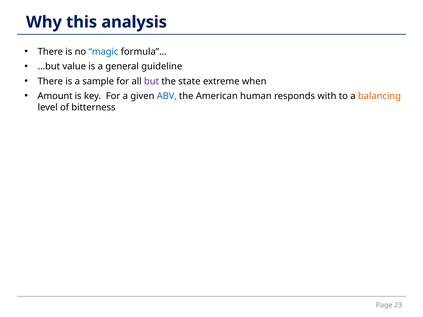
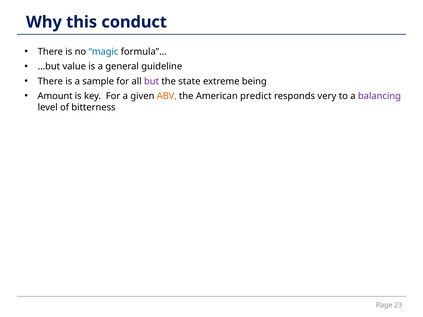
analysis: analysis -> conduct (134, 22)
when: when -> being (254, 81)
ABV colour: blue -> orange (167, 96)
human: human -> predict (256, 96)
with: with -> very (327, 96)
balancing colour: orange -> purple (379, 96)
